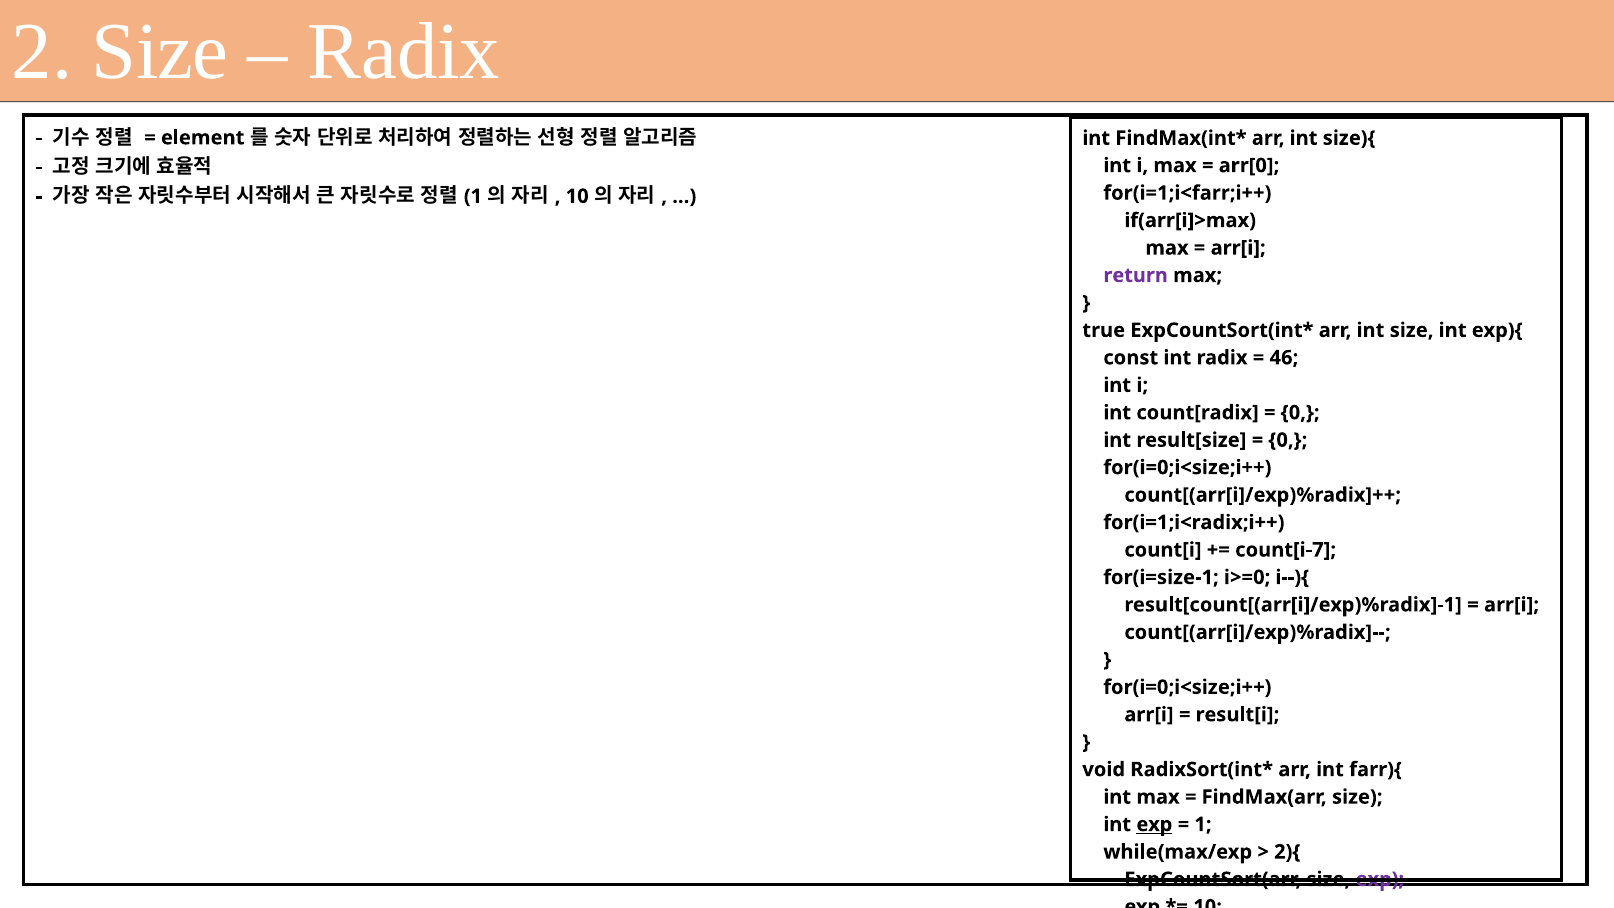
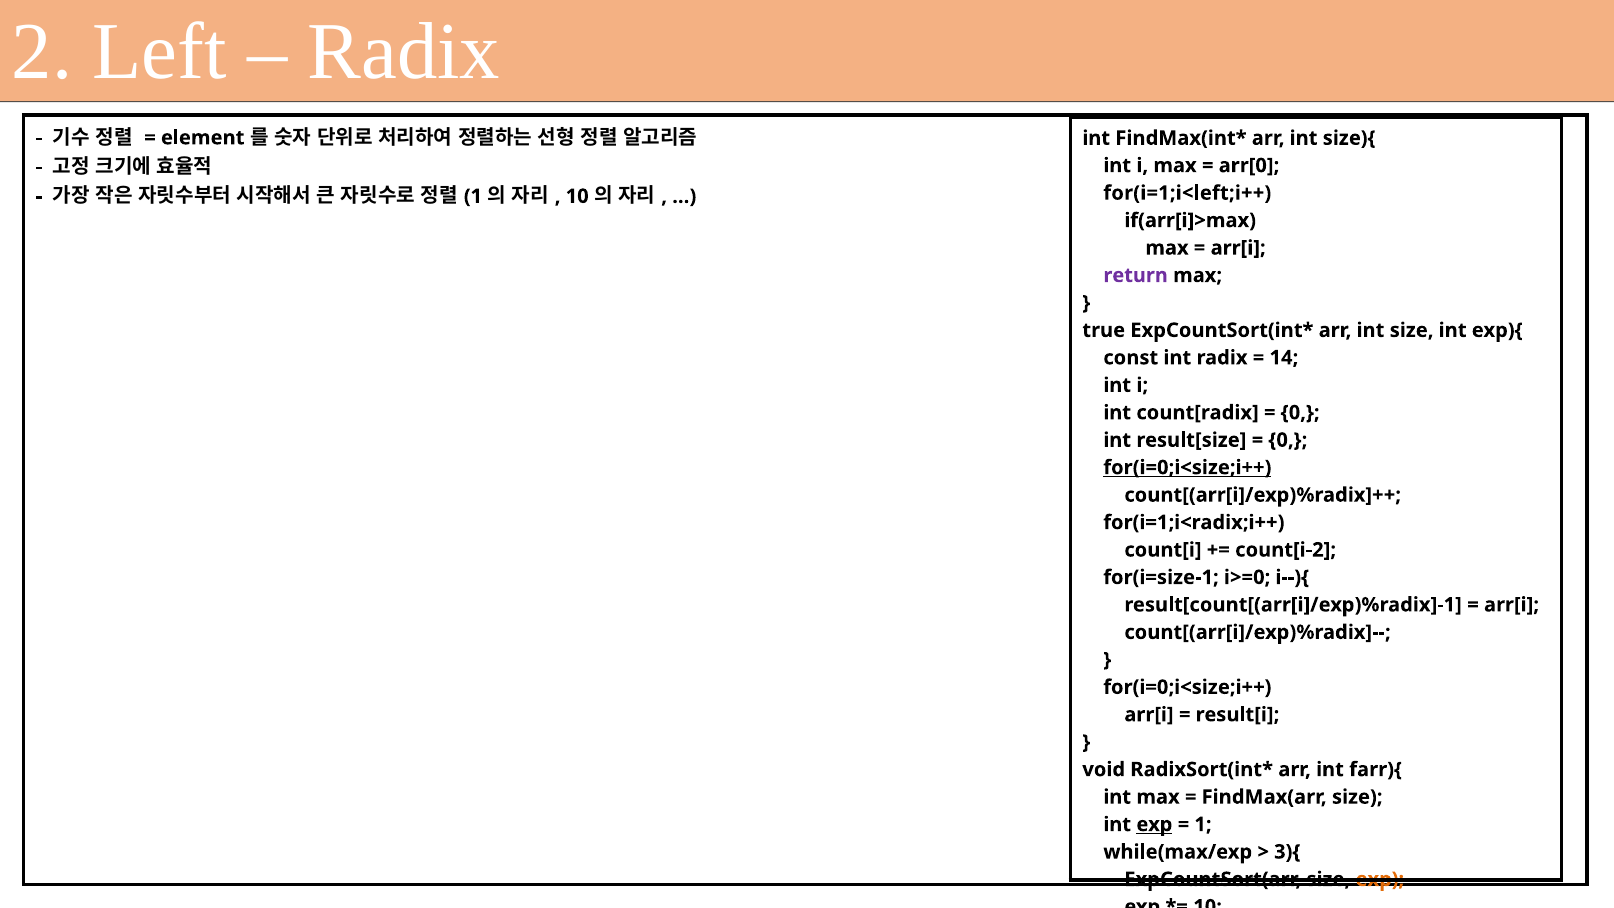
2 Size: Size -> Left (160, 52)
for(i=1;i<farr;i++: for(i=1;i<farr;i++ -> for(i=1;i<left;i++ (1187, 193)
46: 46 -> 14 (1284, 358)
for(i=0;i<size;i++ underline: none -> present (1187, 467)
count[i-7: count[i-7 -> count[i-2 (1286, 550)
2){: 2){ -> 3){ (1287, 852)
exp colour: purple -> orange (1380, 879)
